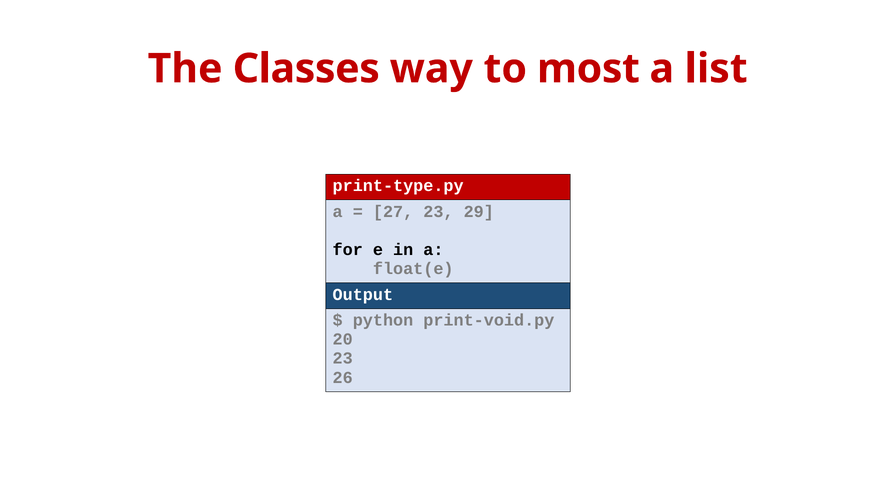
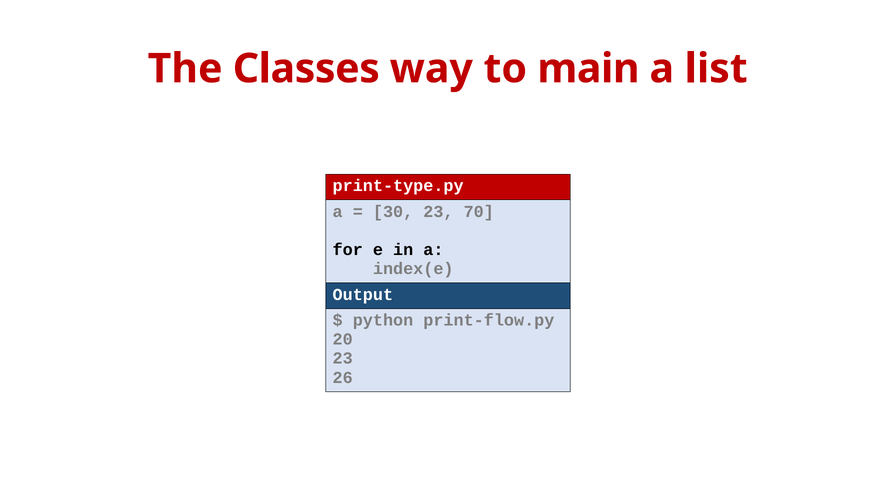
most: most -> main (588, 69)
27: 27 -> 30 (393, 212)
29: 29 -> 70 (479, 212)
float(e: float(e -> index(e (413, 269)
print-void.py: print-void.py -> print-flow.py (489, 320)
